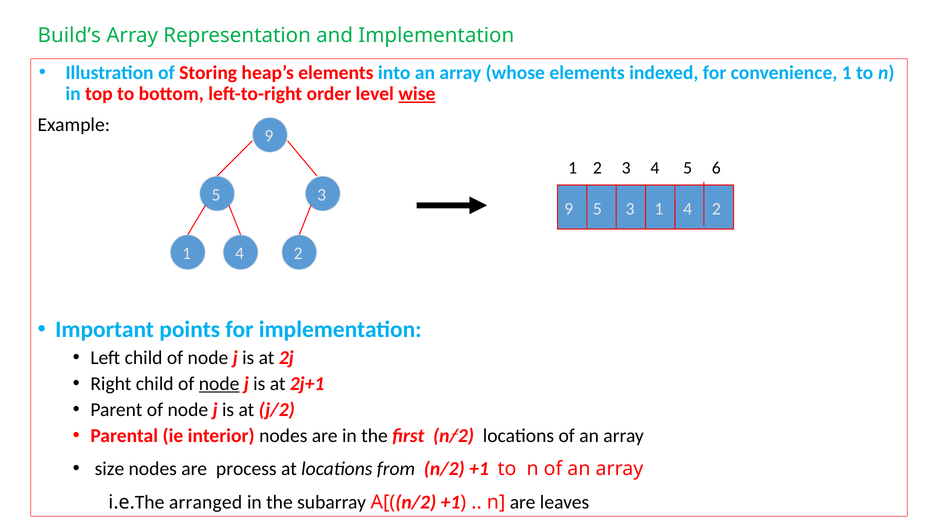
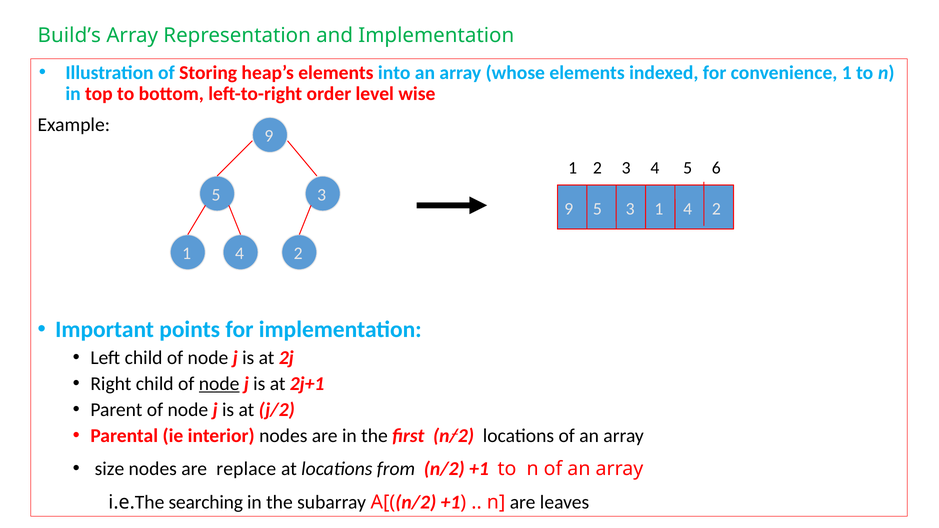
wise underline: present -> none (417, 94)
process: process -> replace (246, 469)
arranged: arranged -> searching (206, 502)
